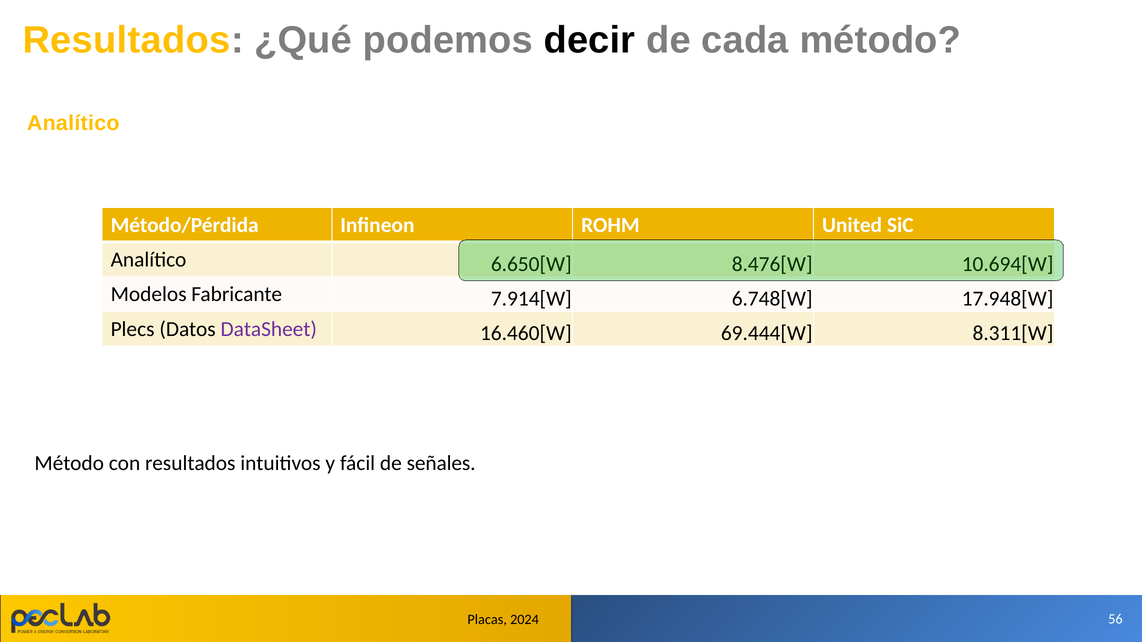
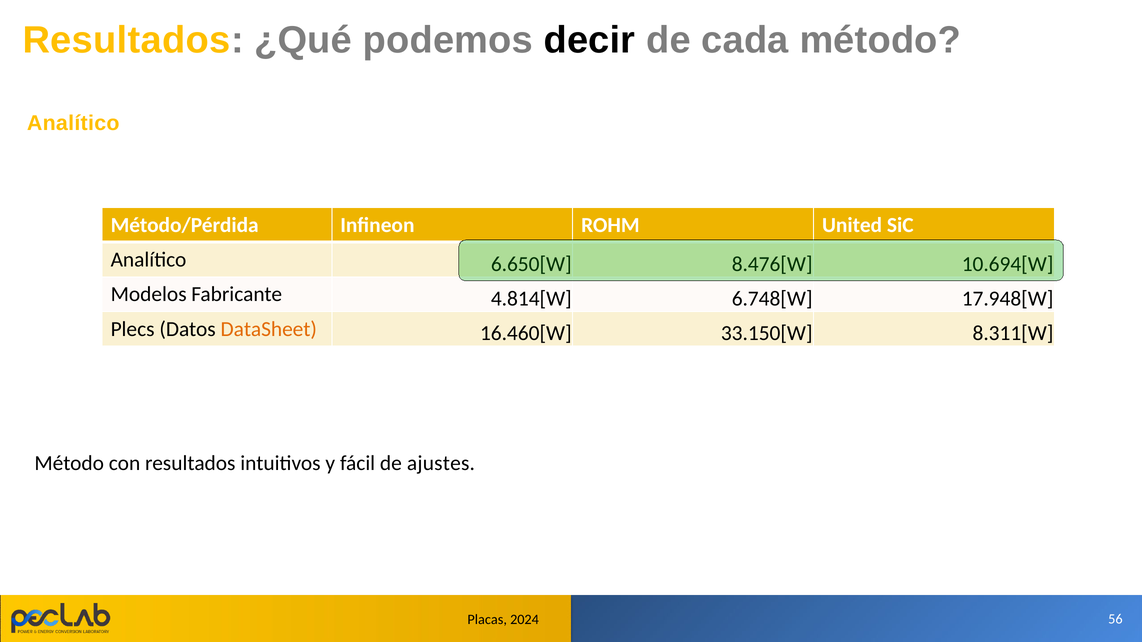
7.914[W: 7.914[W -> 4.814[W (531, 299)
DataSheet colour: purple -> orange (269, 329)
69.444[W: 69.444[W -> 33.150[W (767, 334)
señales: señales -> ajustes (441, 463)
